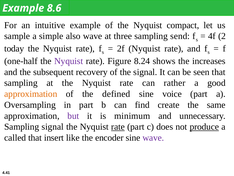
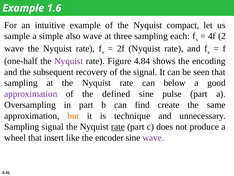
8.6: 8.6 -> 1.6 (54, 8)
send: send -> each (180, 36)
today: today -> wave (14, 48)
8.24: 8.24 -> 4.84 (142, 61)
increases: increases -> encoding (209, 61)
rather: rather -> below (175, 83)
approximation colour: orange -> purple (31, 94)
voice: voice -> pulse (172, 94)
but colour: purple -> orange (73, 116)
minimum: minimum -> technique (132, 116)
produce underline: present -> none (204, 126)
called: called -> wheel (15, 137)
